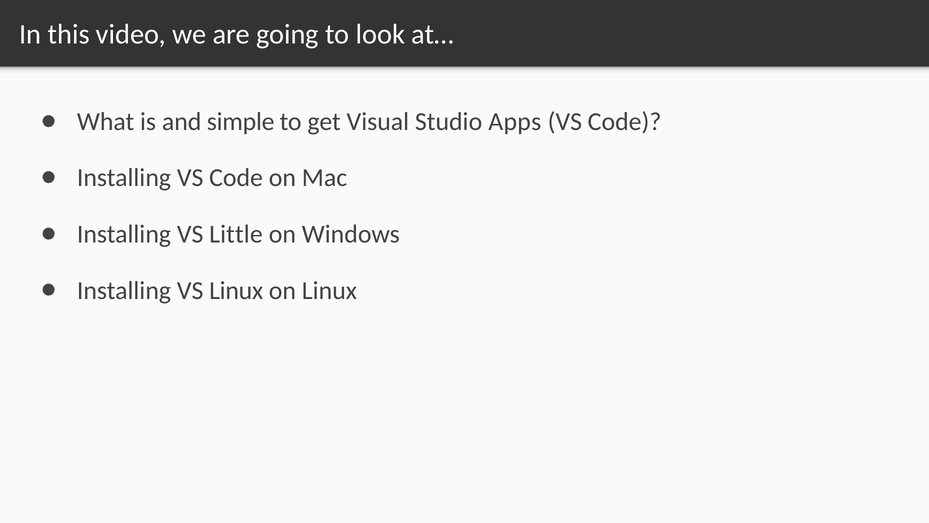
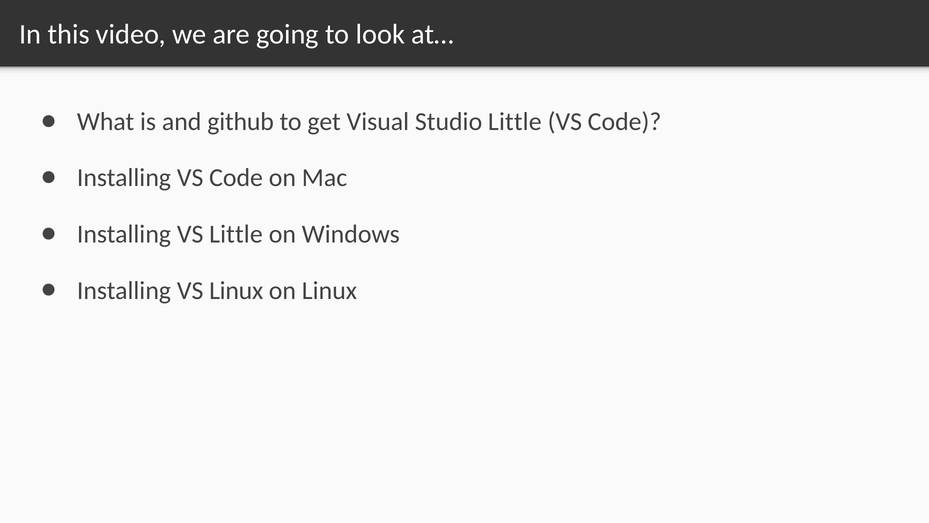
simple: simple -> github (241, 122)
Studio Apps: Apps -> Little (515, 122)
